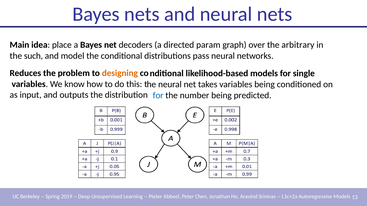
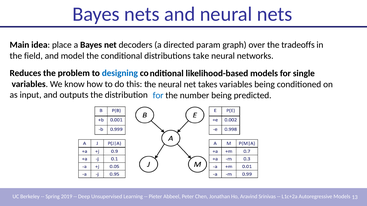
arbitrary: arbitrary -> tradeoffs (298, 45)
such: such -> field (33, 56)
pass: pass -> take (201, 56)
designing colour: orange -> blue (120, 73)
